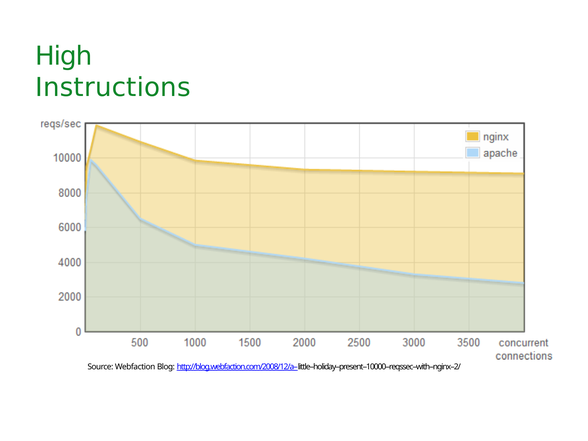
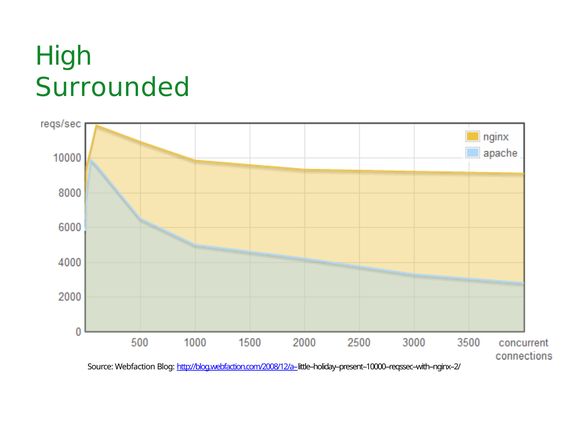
Instructions: Instructions -> Surrounded (113, 88)
